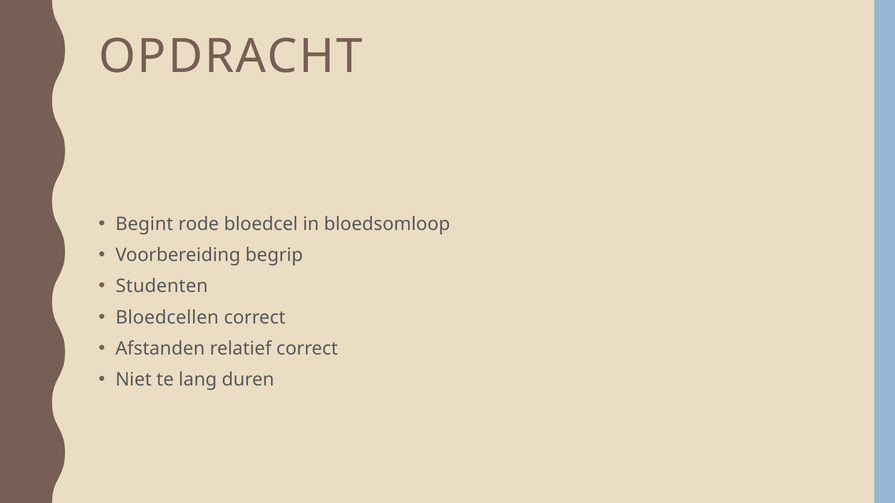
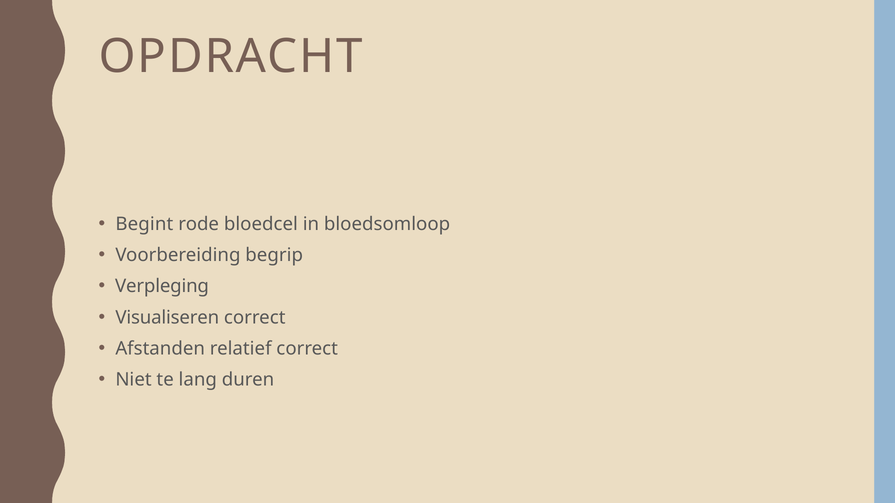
Studenten: Studenten -> Verpleging (162, 287)
Bloedcellen: Bloedcellen -> Visualiseren (167, 318)
